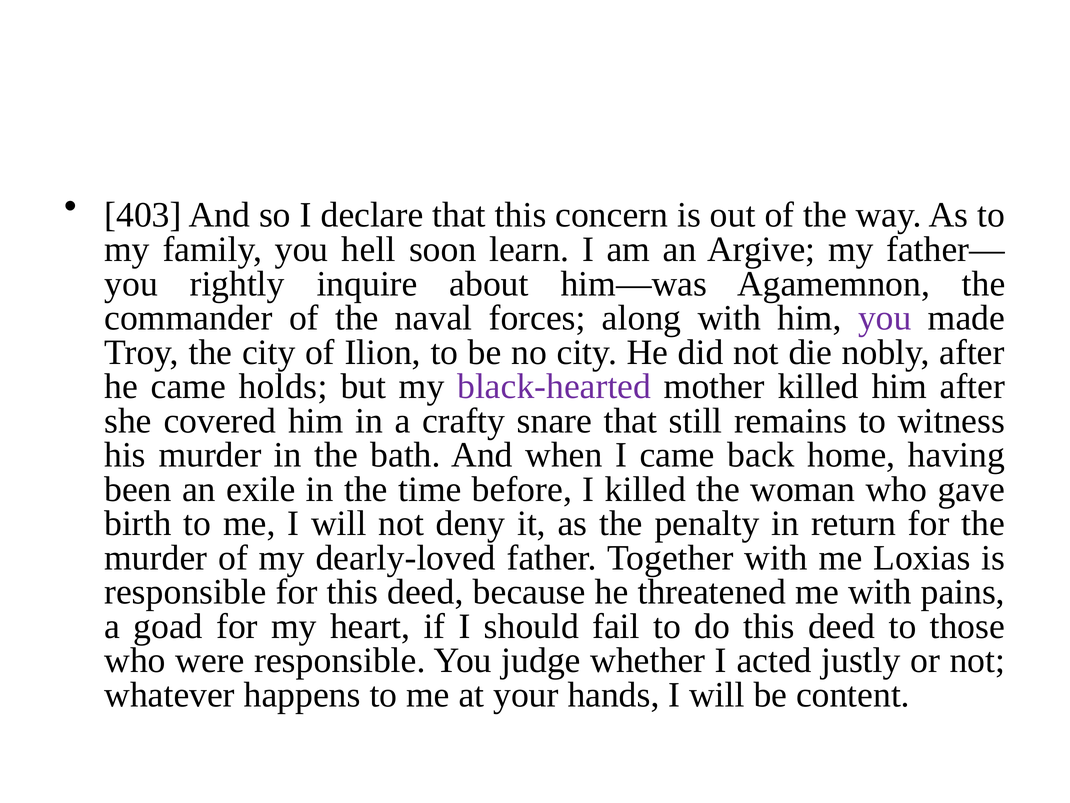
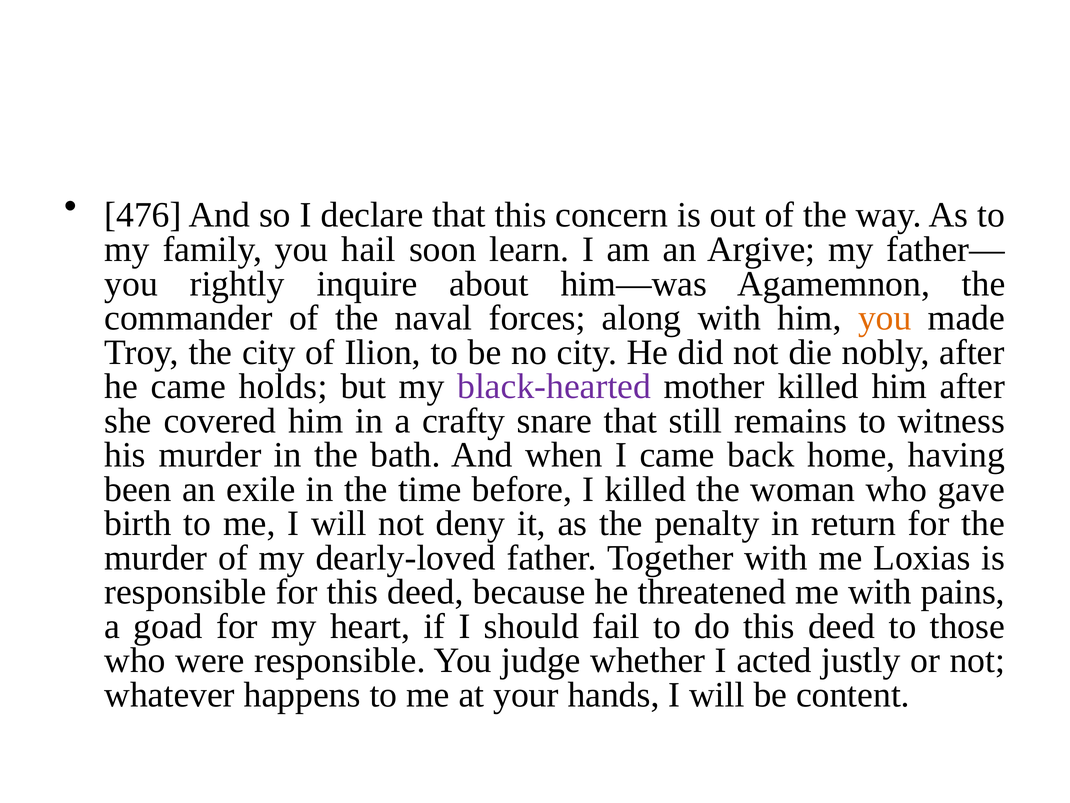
403: 403 -> 476 (143, 215)
hell: hell -> hail (369, 249)
you colour: purple -> orange (885, 318)
